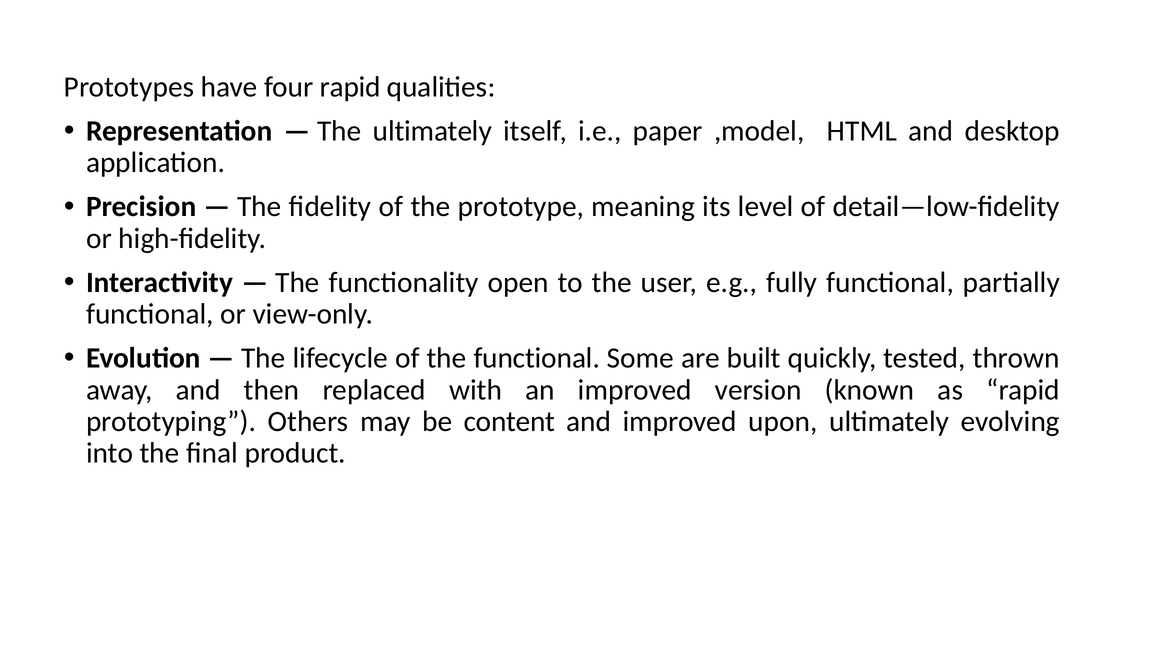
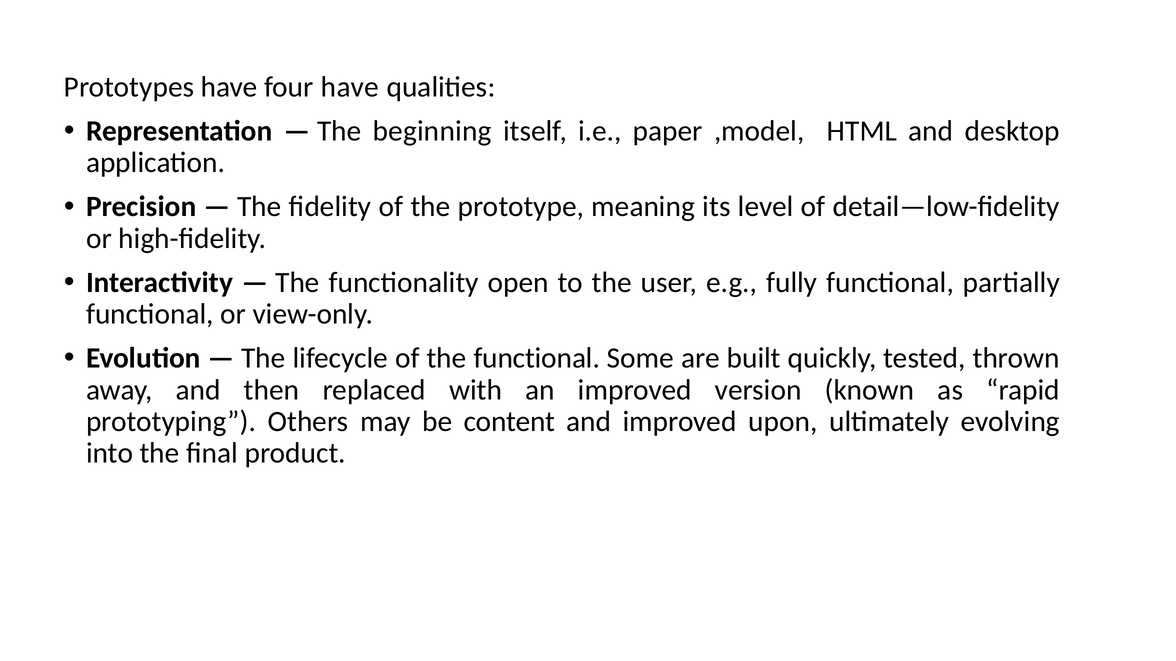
four rapid: rapid -> have (350, 87)
The ultimately: ultimately -> beginning (432, 131)
